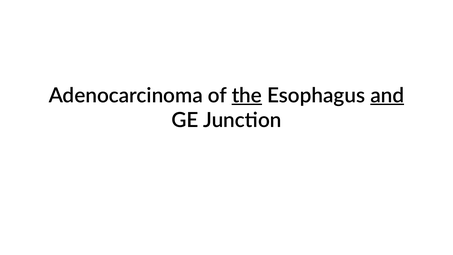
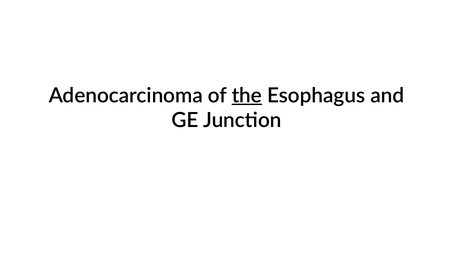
and underline: present -> none (387, 95)
